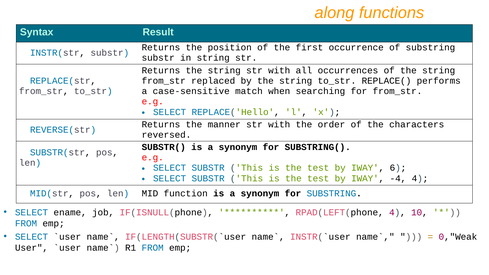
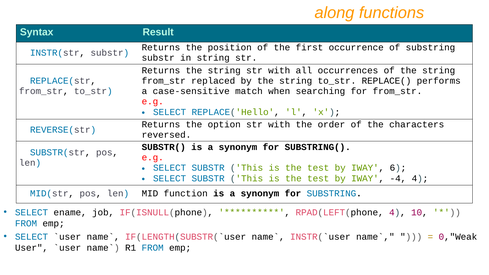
manner: manner -> option (224, 125)
